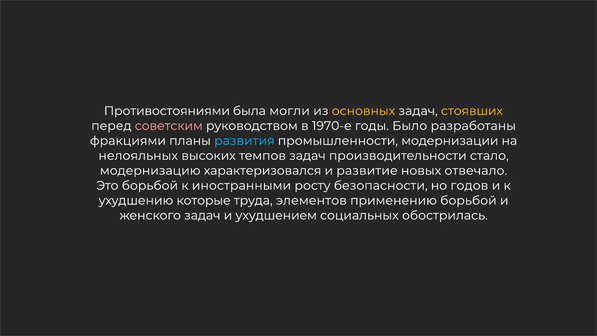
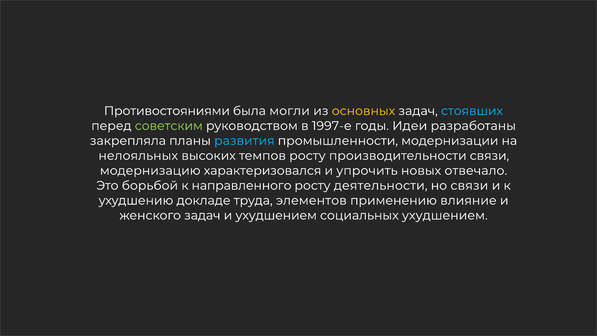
стоявших colour: yellow -> light blue (472, 111)
советским colour: pink -> light green (169, 126)
1970-е: 1970-е -> 1997-е (332, 126)
Было: Было -> Идеи (410, 126)
фракциями: фракциями -> закрепляла (128, 141)
темпов задач: задач -> росту (307, 156)
производительности стало: стало -> связи (489, 156)
развитие: развитие -> упрочить (367, 171)
иностранными: иностранными -> направленного (242, 185)
безопасности: безопасности -> деятельности (381, 185)
но годов: годов -> связи (469, 185)
которые: которые -> докладе (204, 200)
применению борьбой: борьбой -> влияние (468, 200)
социальных обострилась: обострилась -> ухудшением (445, 215)
